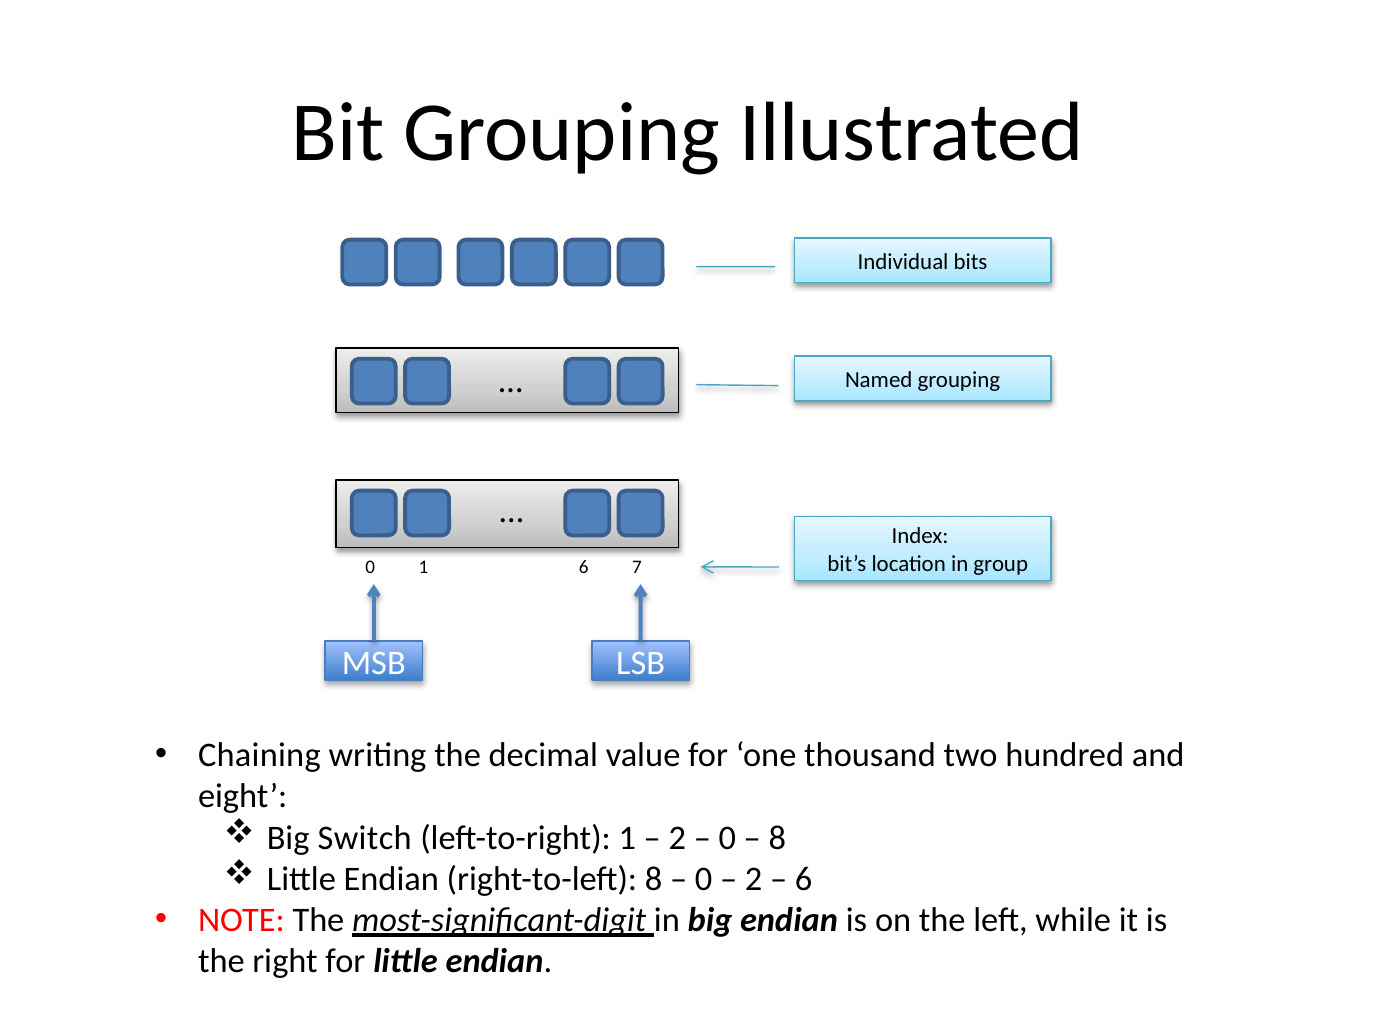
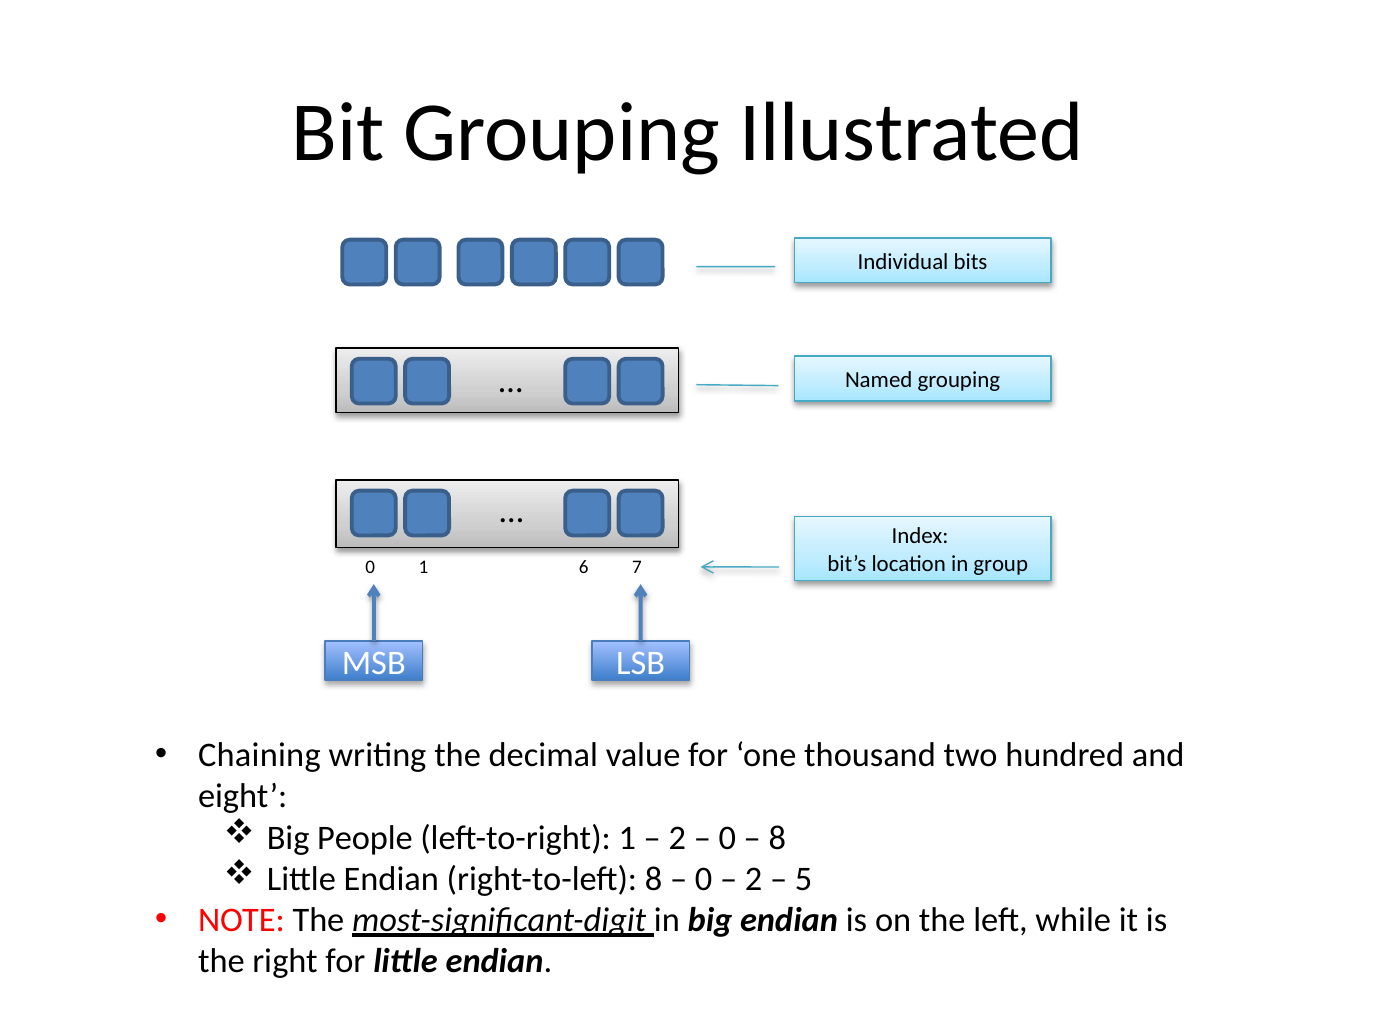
Switch: Switch -> People (365, 838)
6: 6 -> 5 (804, 879)
